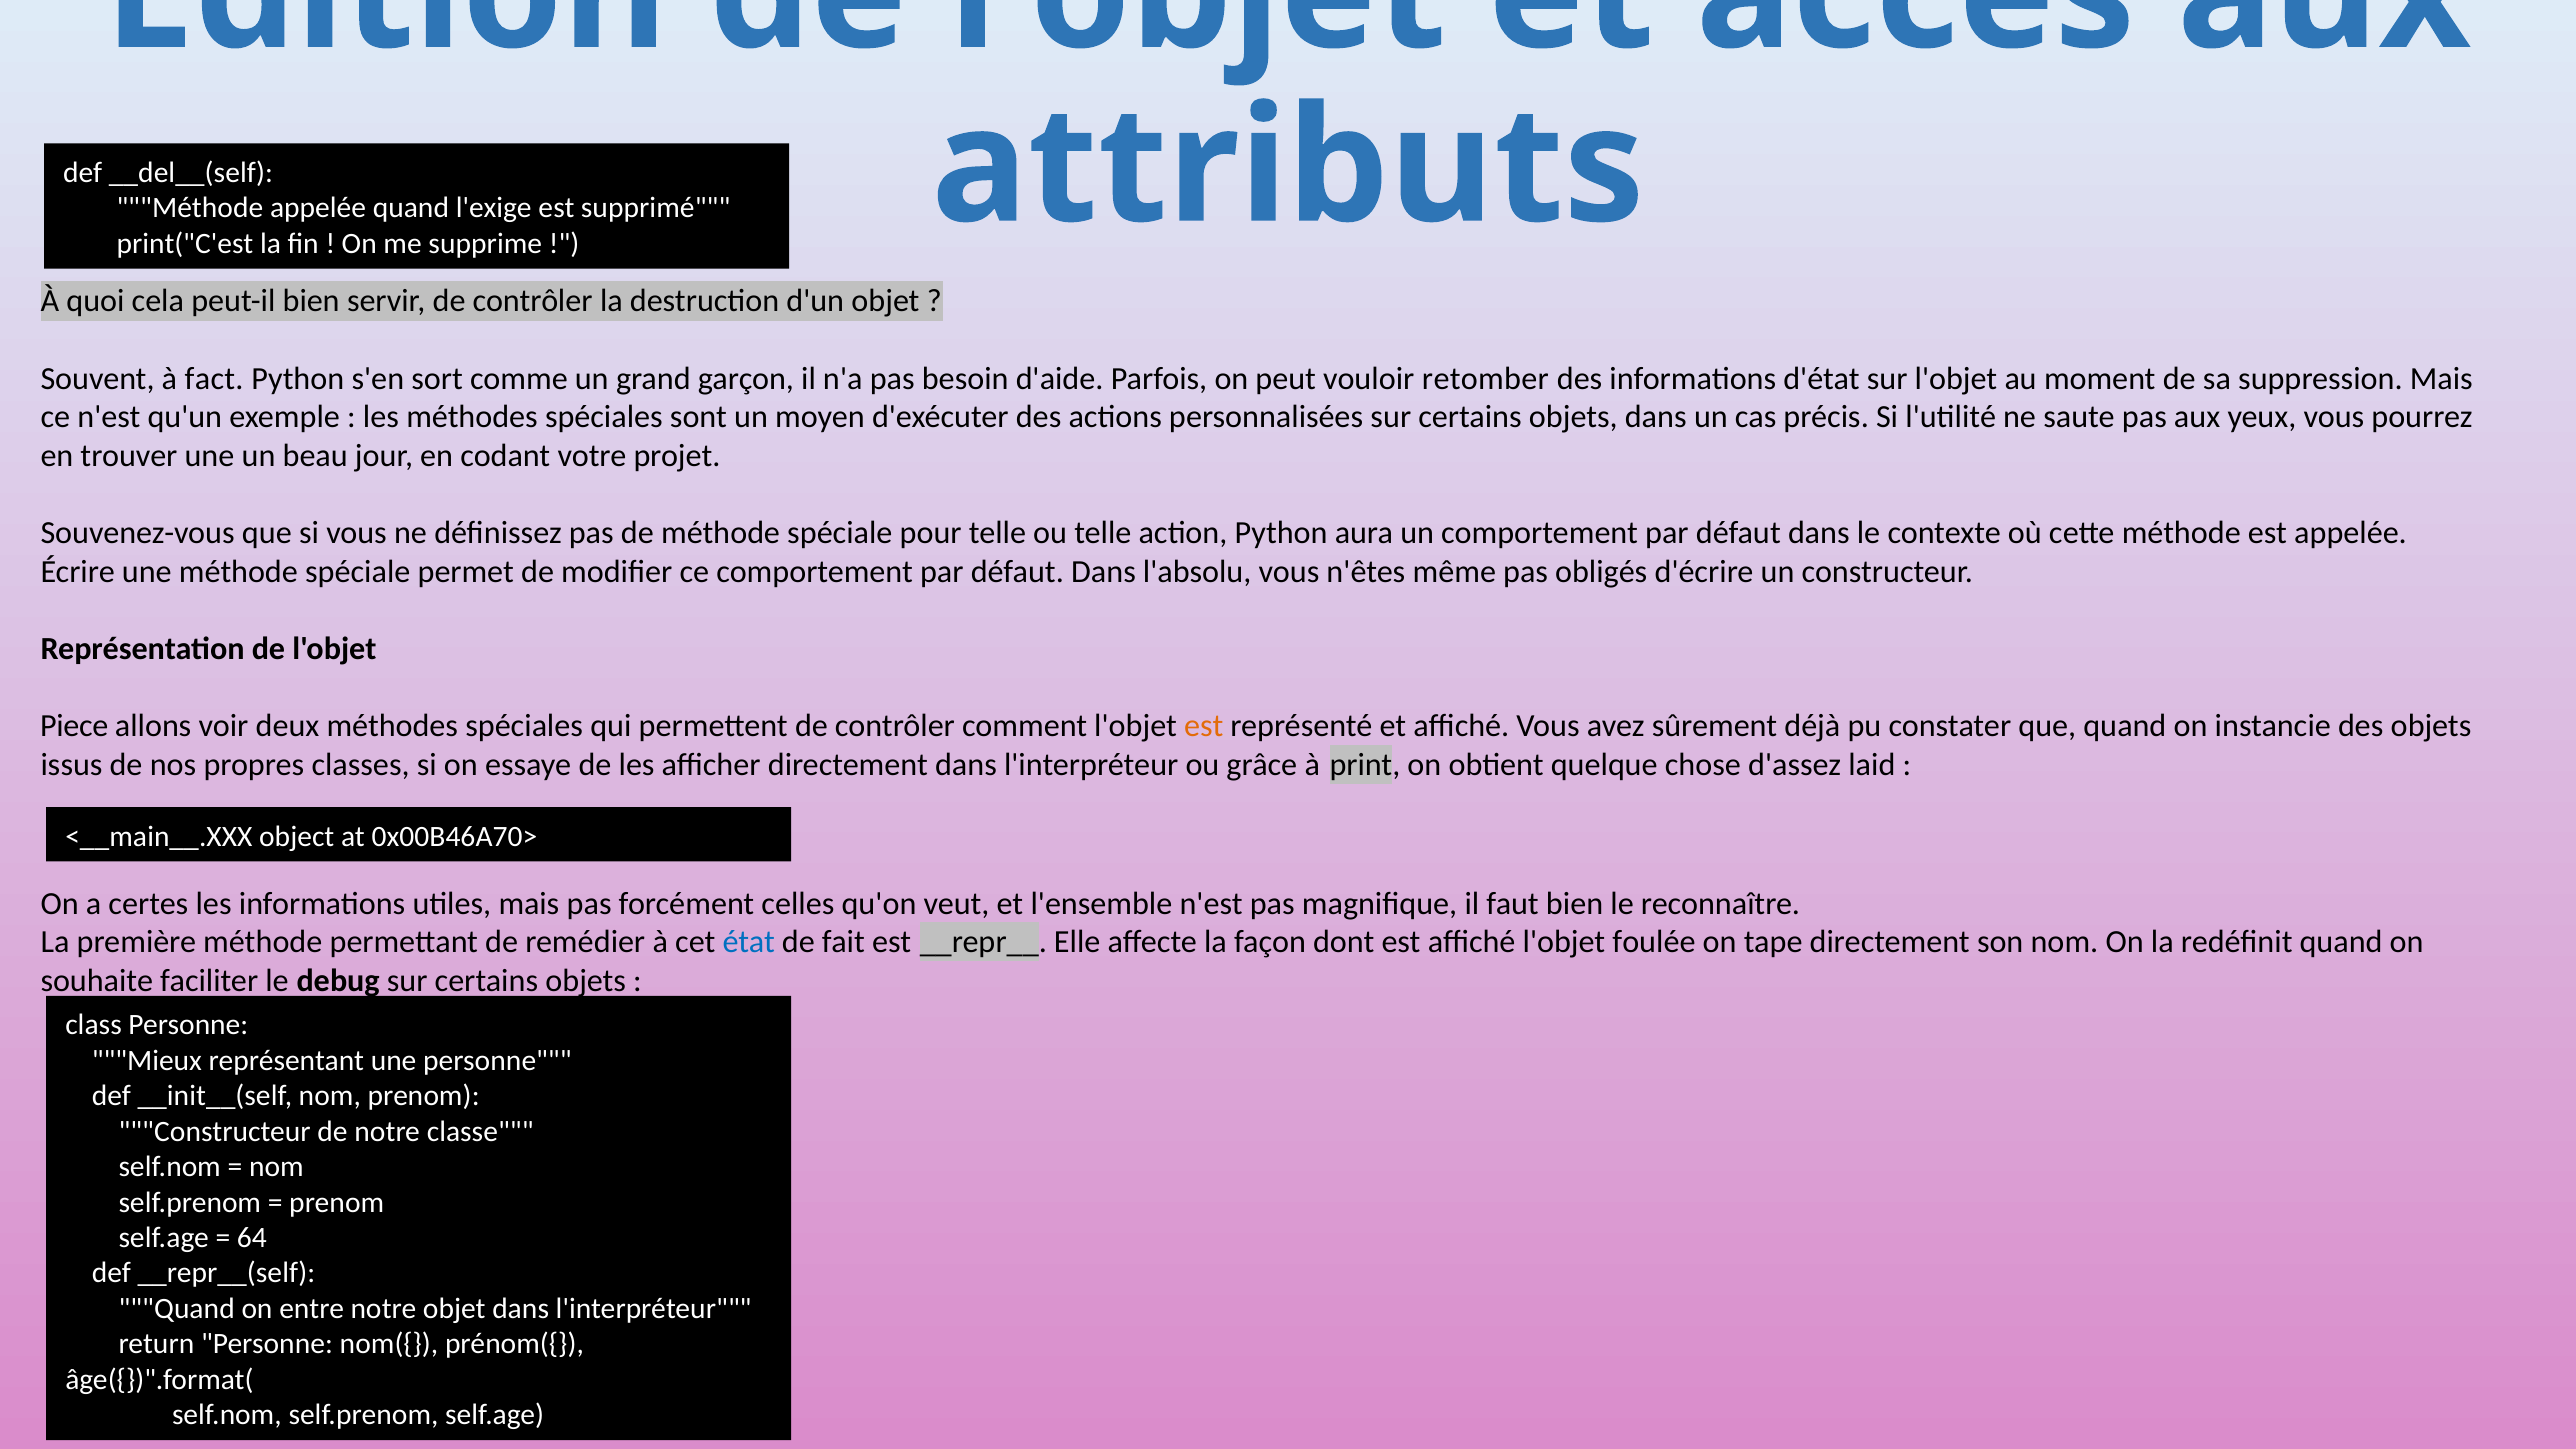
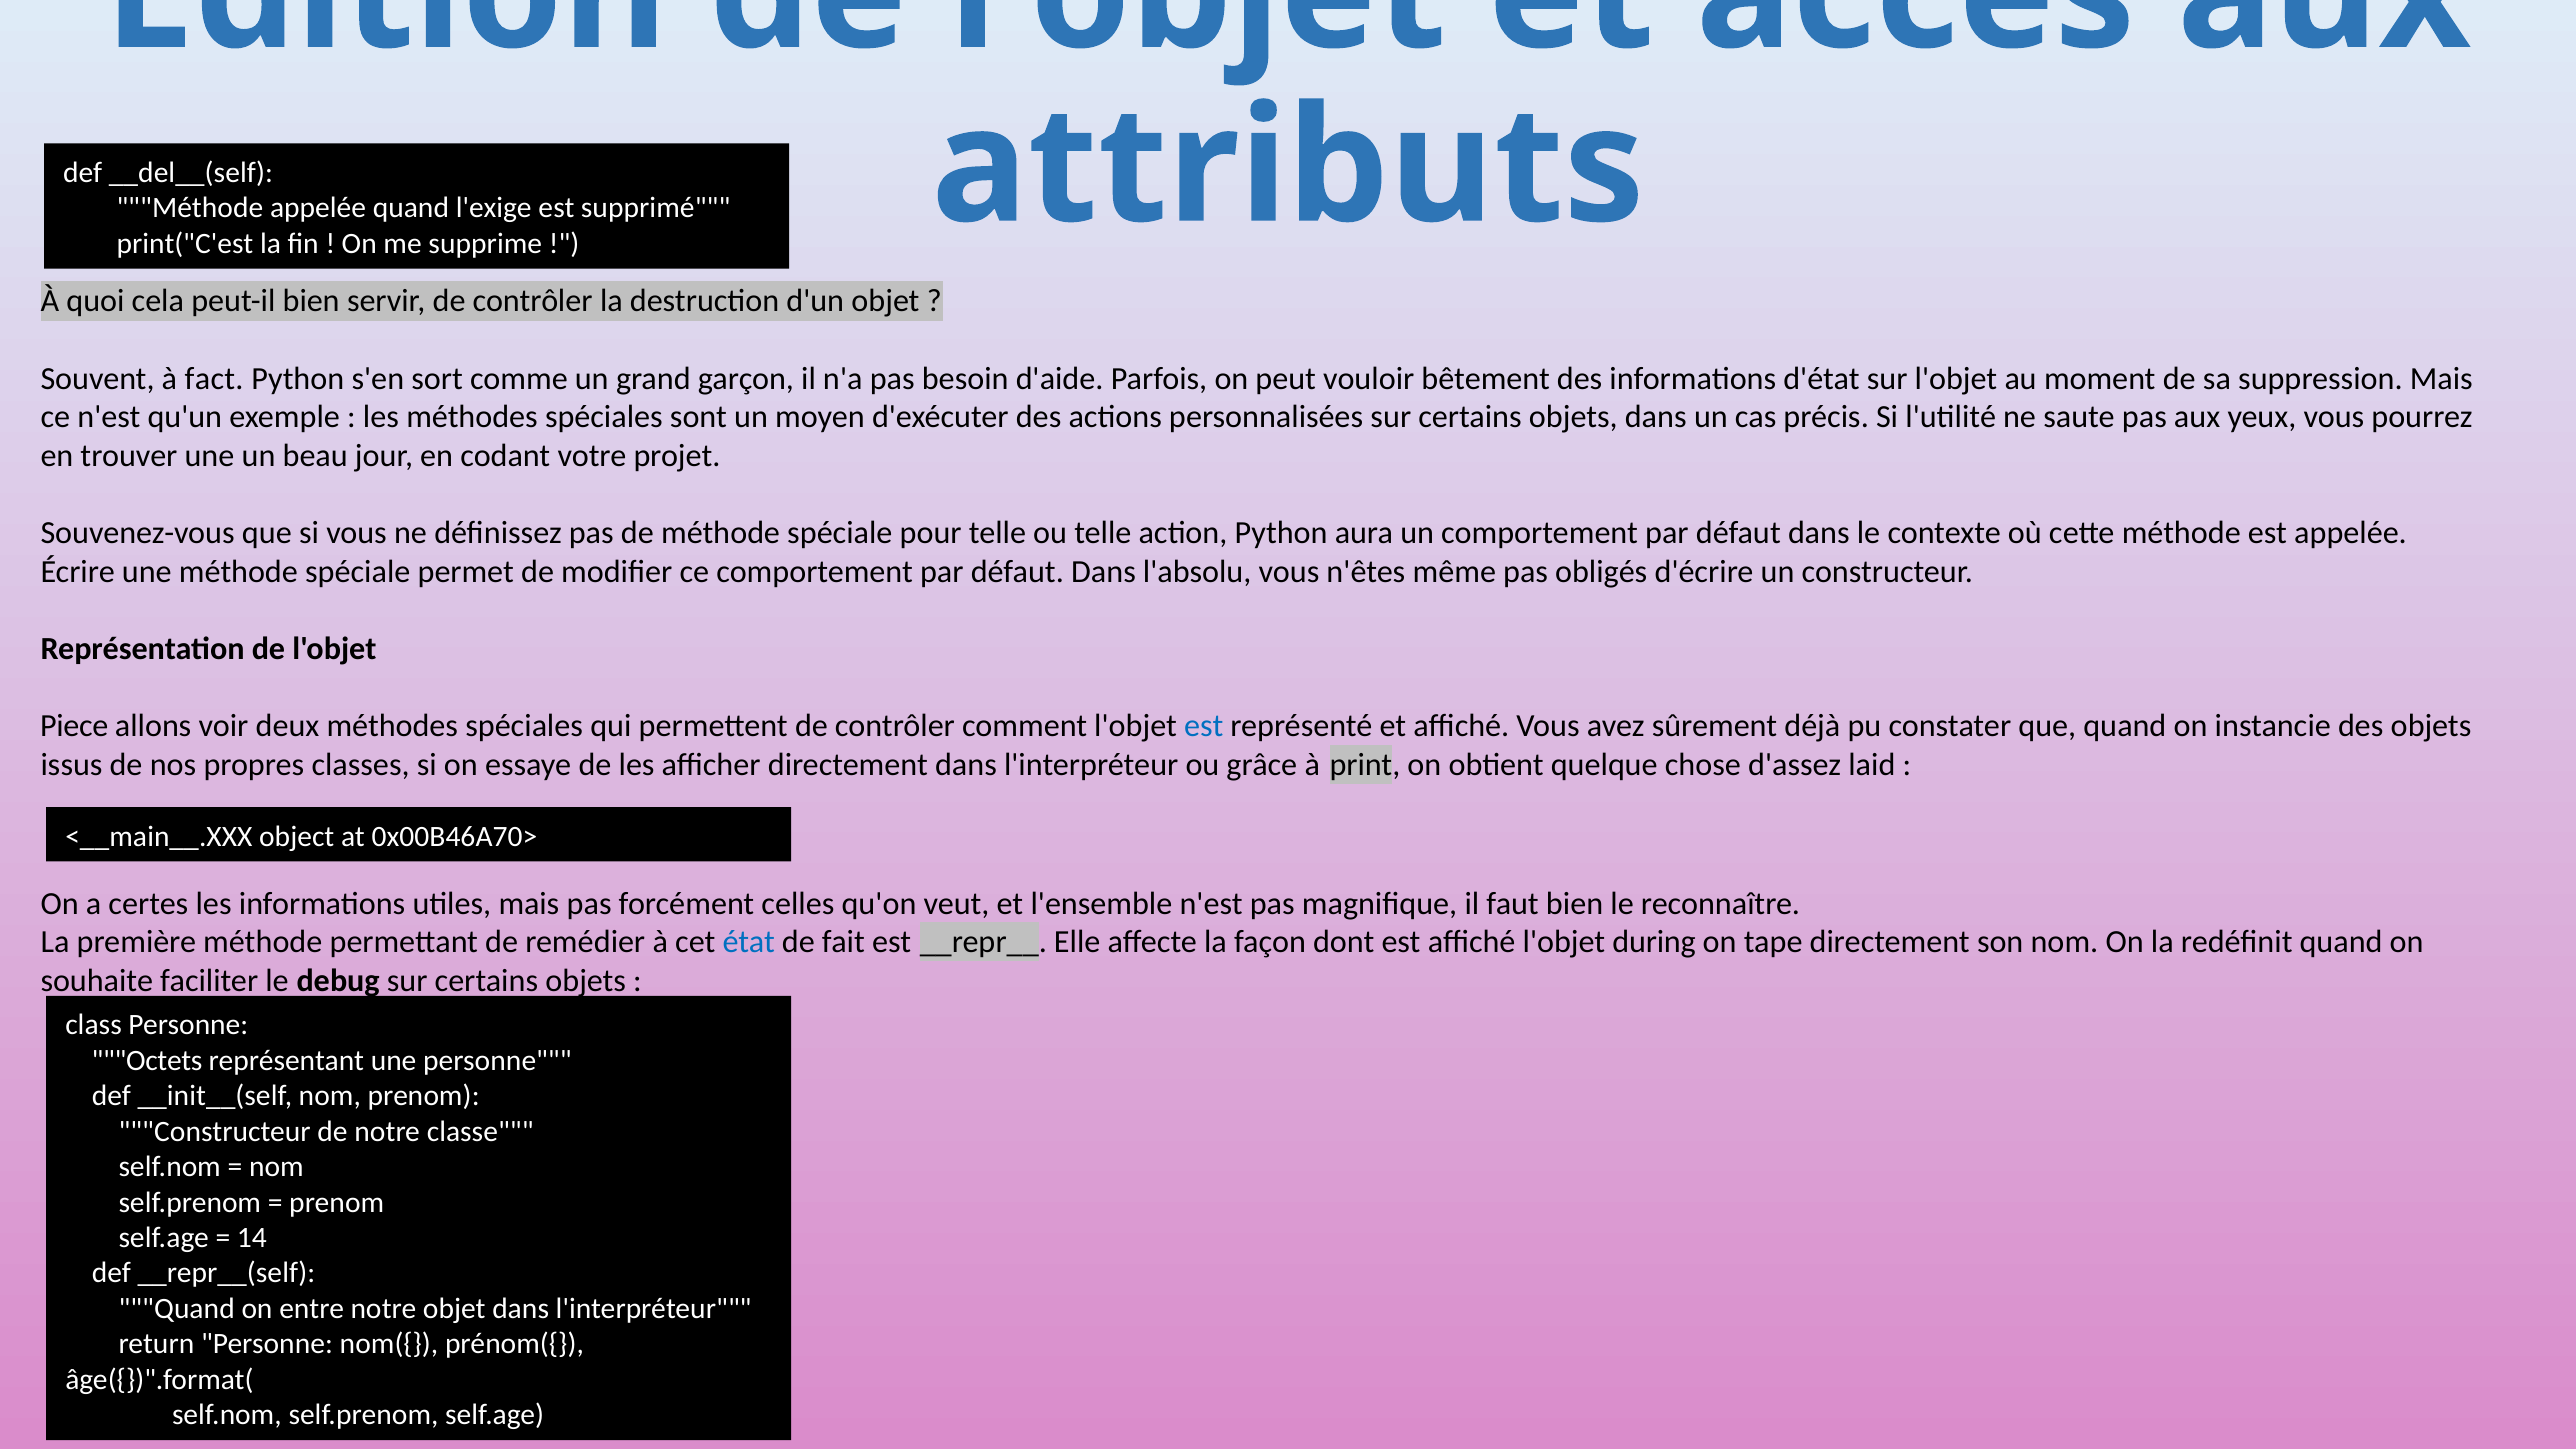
retomber: retomber -> bêtement (1486, 379)
est colour: orange -> blue (1204, 726)
foulée: foulée -> during (1654, 942)
Mieux: Mieux -> Octets (147, 1061)
64: 64 -> 14 (252, 1238)
